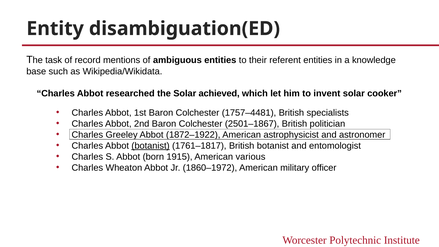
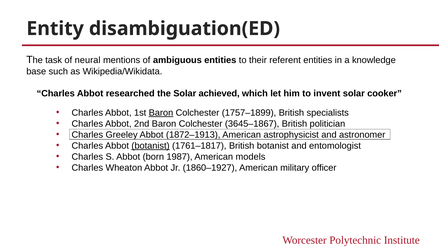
record: record -> neural (88, 60)
Baron underline: none -> present (161, 113)
1757–4481: 1757–4481 -> 1757–1899 (249, 113)
2501–1867: 2501–1867 -> 3645–1867 (252, 124)
1872–1922: 1872–1922 -> 1872–1913 (193, 135)
1915: 1915 -> 1987 (180, 157)
various: various -> models (251, 157)
1860–1972: 1860–1972 -> 1860–1927 (210, 168)
